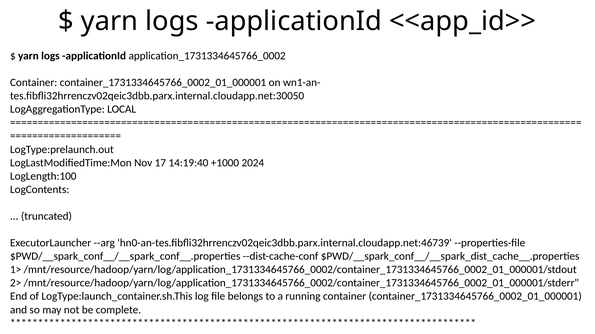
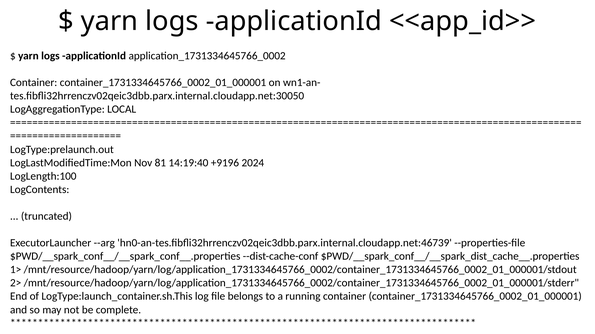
17: 17 -> 81 (160, 163)
+1000: +1000 -> +9196 (225, 163)
